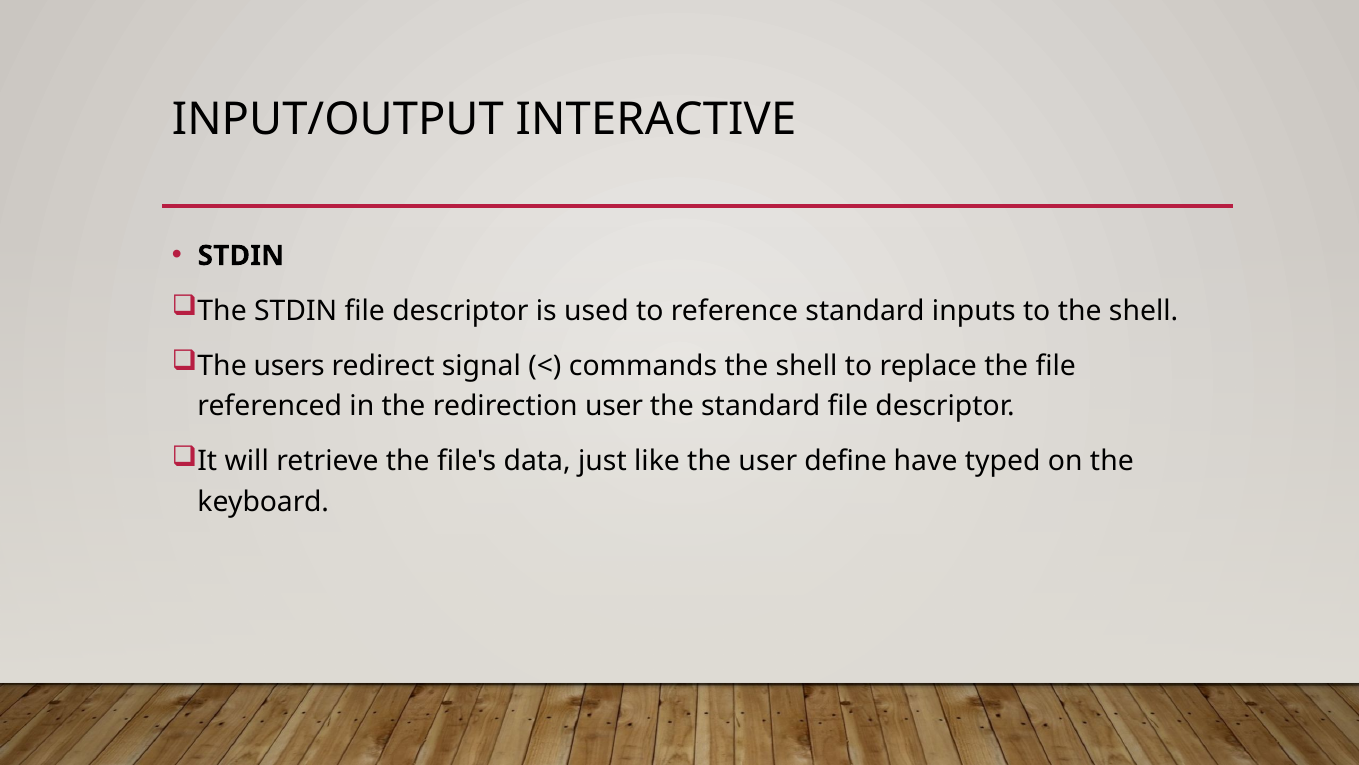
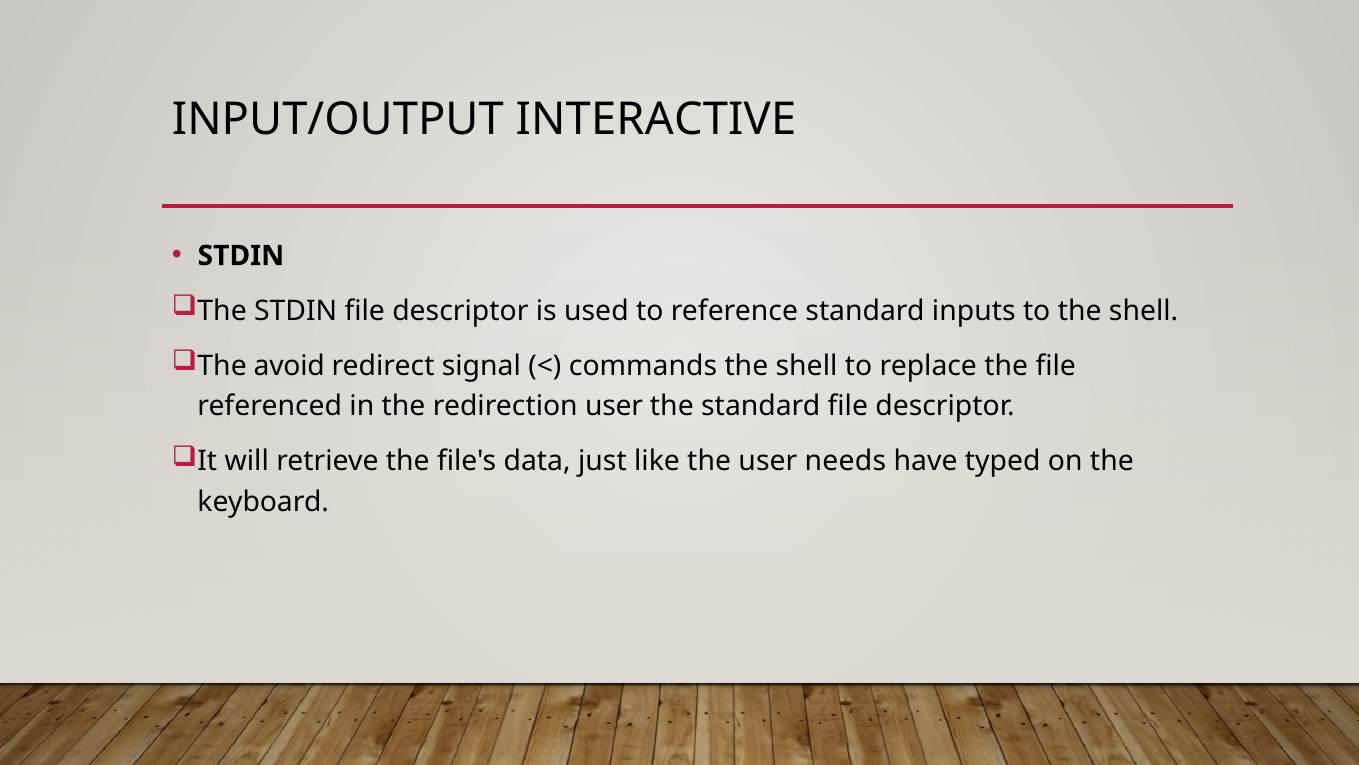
users: users -> avoid (289, 365)
define: define -> needs (845, 461)
